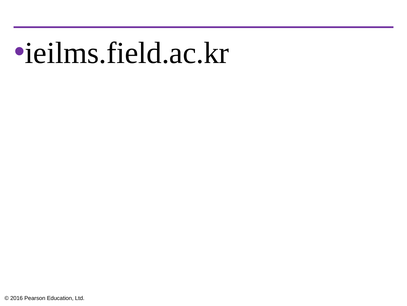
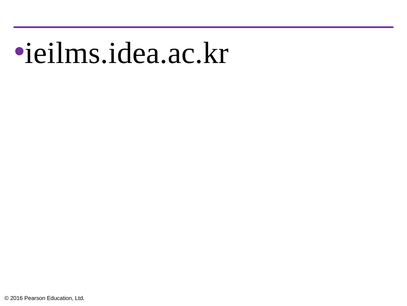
ieilms.field.ac.kr: ieilms.field.ac.kr -> ieilms.idea.ac.kr (127, 53)
